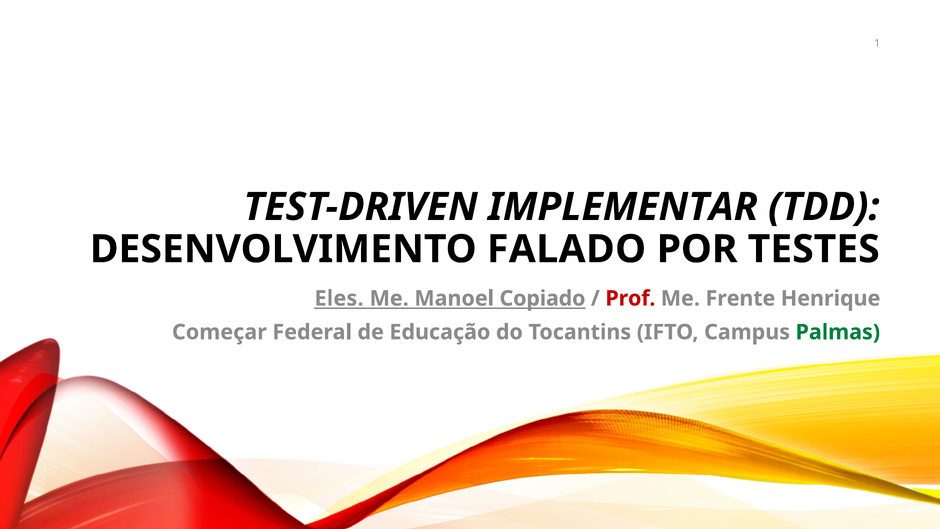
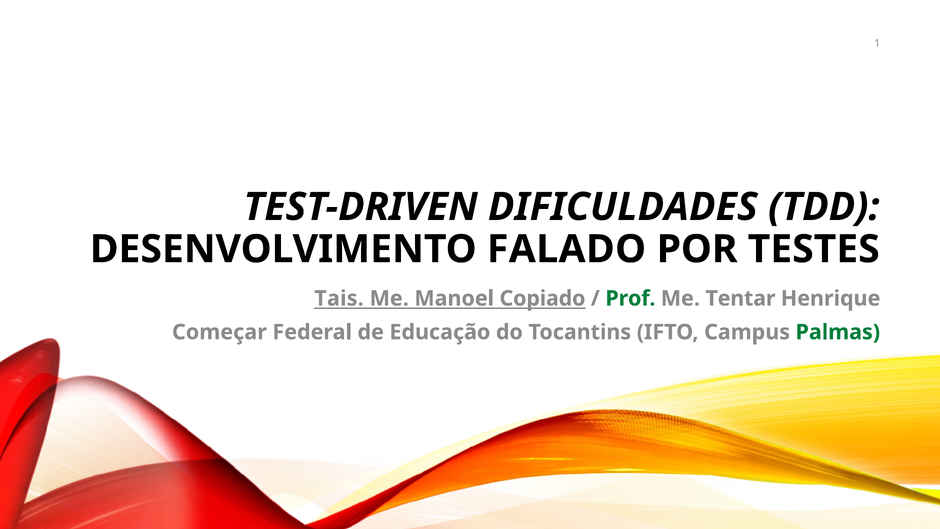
IMPLEMENTAR: IMPLEMENTAR -> DIFICULDADES (623, 207)
Eles: Eles -> Tais (339, 298)
Prof colour: red -> green (630, 298)
Frente: Frente -> Tentar (740, 298)
